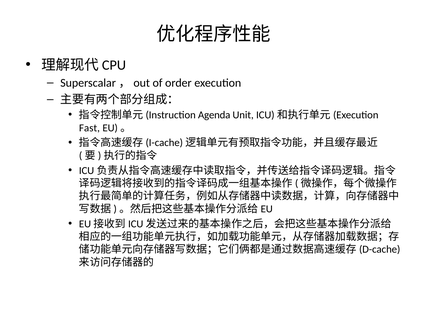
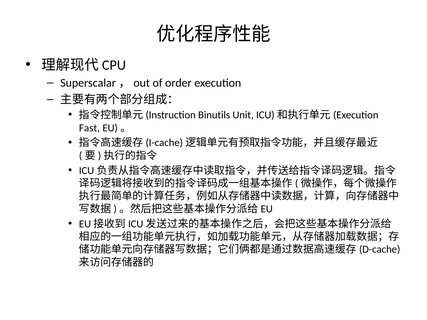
Agenda: Agenda -> Binutils (214, 115)
